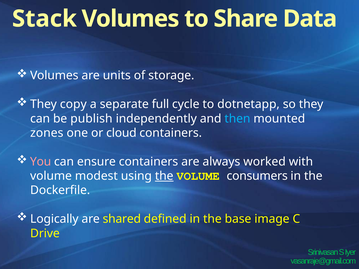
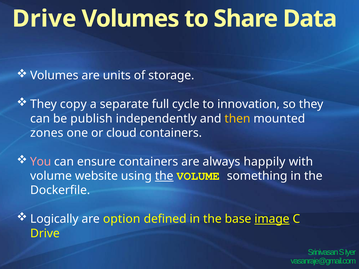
Stack: Stack -> Drive (44, 19)
dotnetapp: dotnetapp -> innovation (249, 104)
then colour: light blue -> yellow (237, 119)
worked: worked -> happily (264, 162)
modest: modest -> website (96, 176)
consumers: consumers -> something (257, 176)
shared: shared -> option (122, 219)
image underline: none -> present (272, 219)
